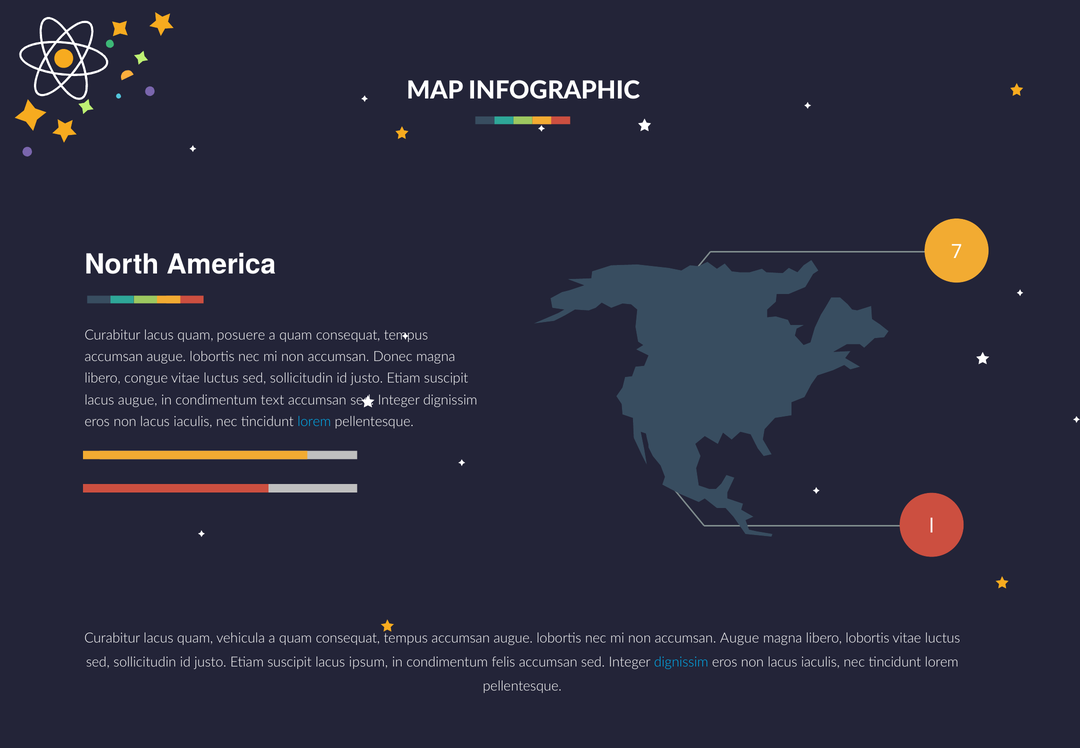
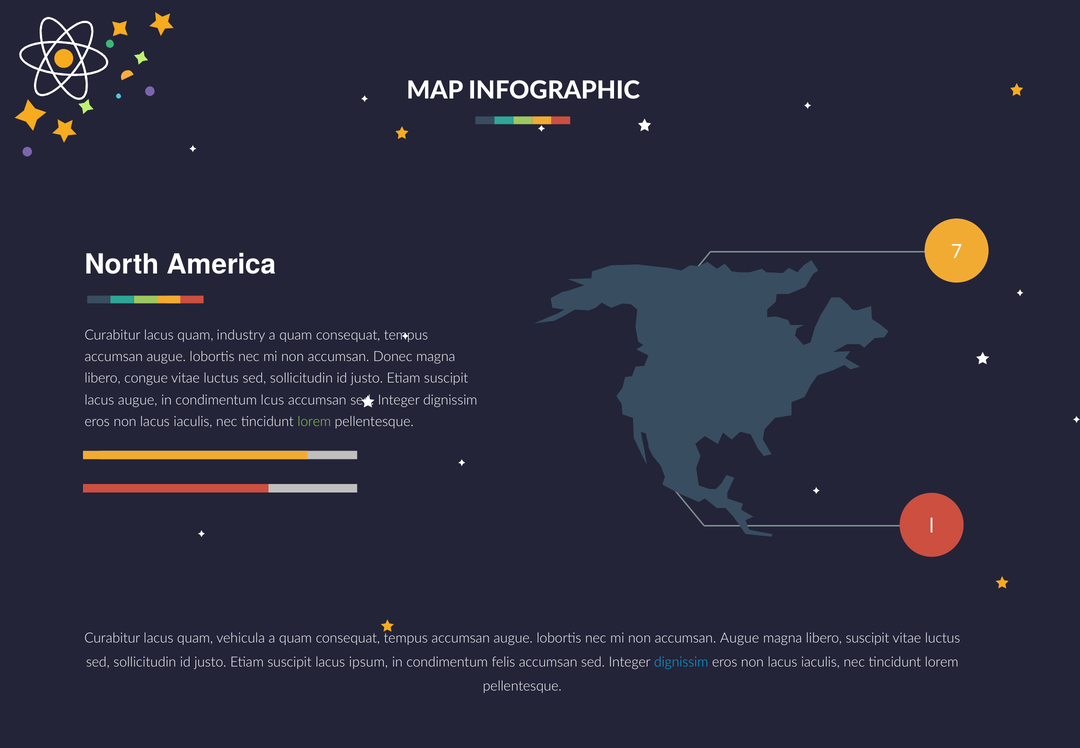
posuere: posuere -> industry (241, 335)
text: text -> lcus (272, 400)
lorem colour: light blue -> light green (314, 421)
libero lobortis: lobortis -> suscipit (868, 638)
